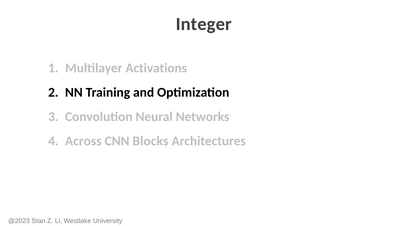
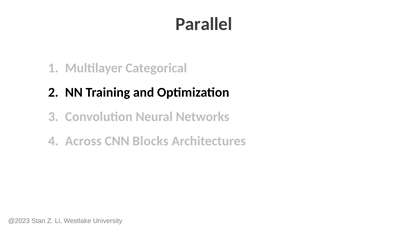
Integer: Integer -> Parallel (204, 24)
Activations: Activations -> Categorical (156, 68)
